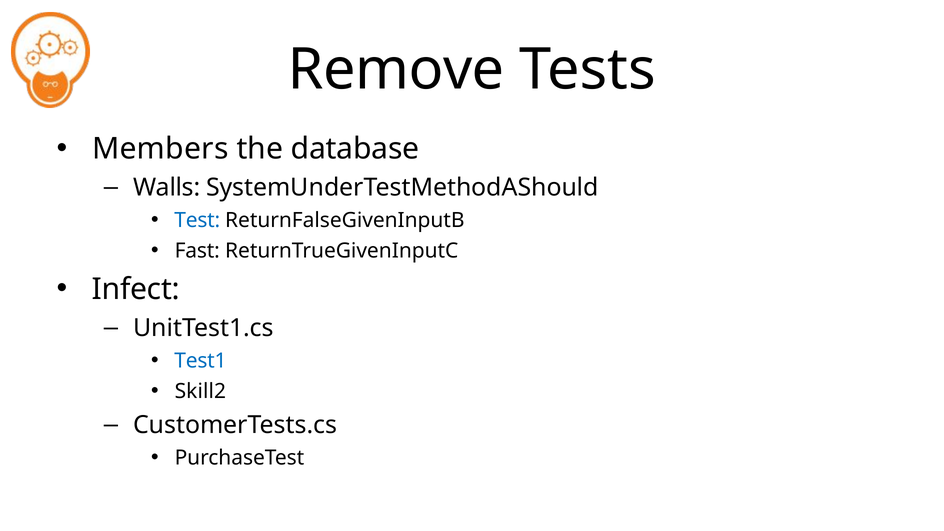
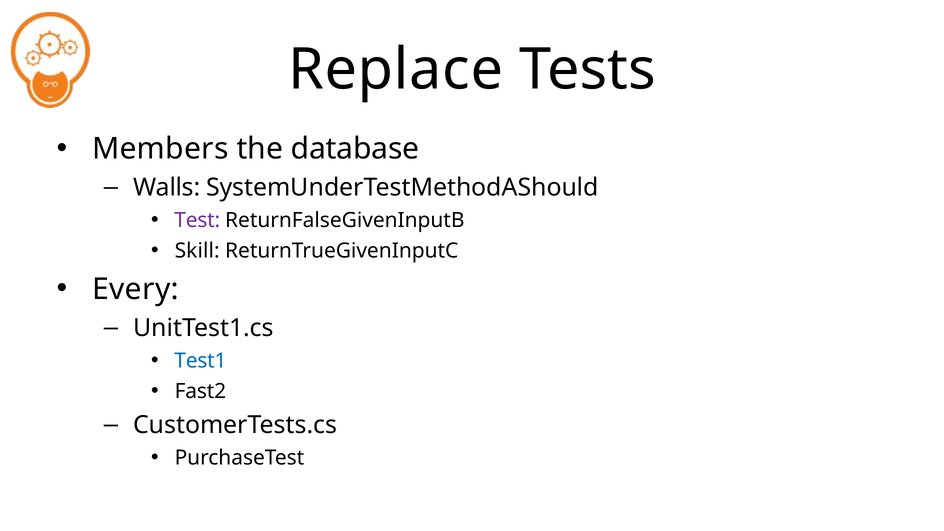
Remove: Remove -> Replace (396, 70)
Test colour: blue -> purple (197, 220)
Fast: Fast -> Skill (197, 251)
Infect: Infect -> Every (136, 289)
Skill2: Skill2 -> Fast2 (200, 391)
